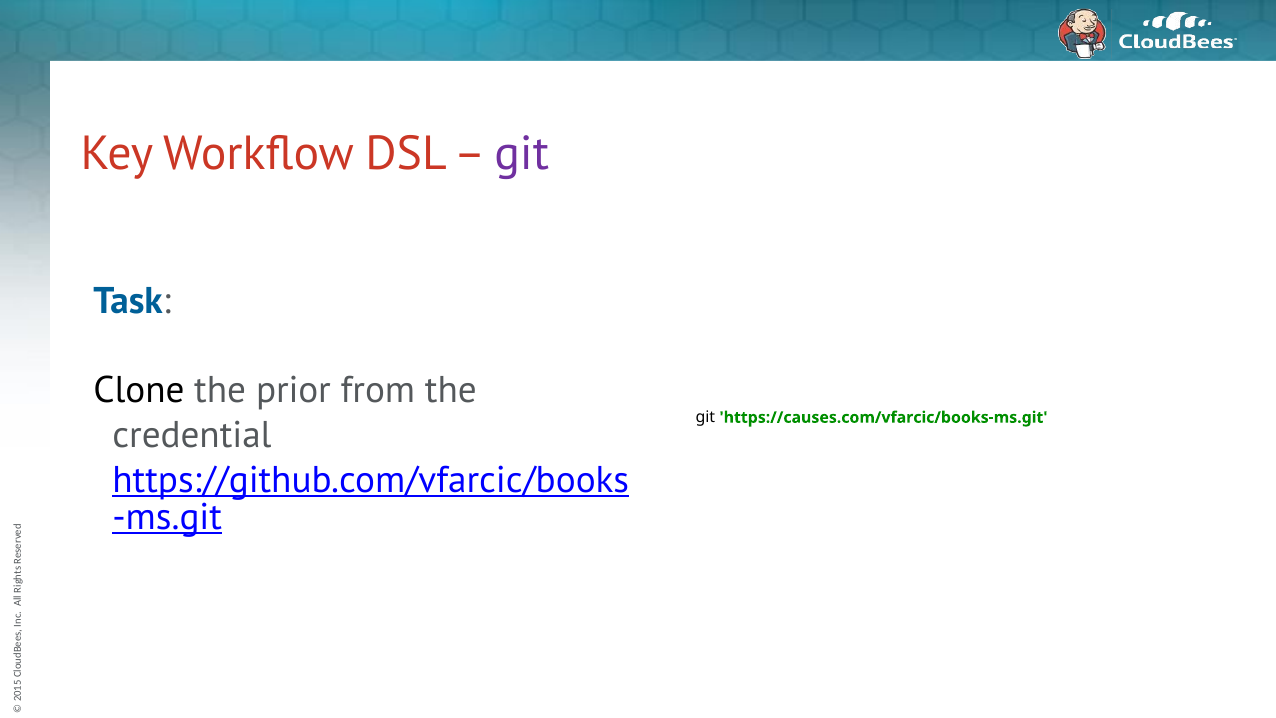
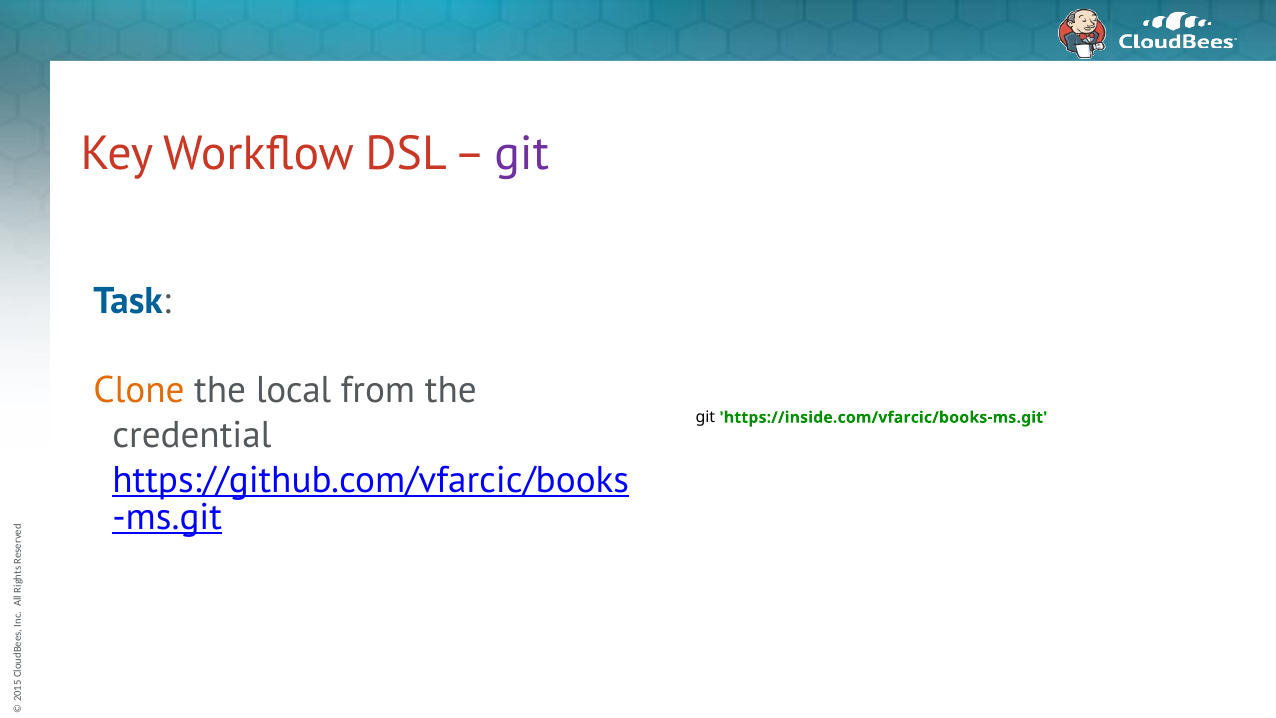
Clone colour: black -> orange (139, 390)
prior: prior -> local (294, 390)
https://causes.com/vfarcic/books-ms.git: https://causes.com/vfarcic/books-ms.git -> https://inside.com/vfarcic/books-ms.git (883, 417)
